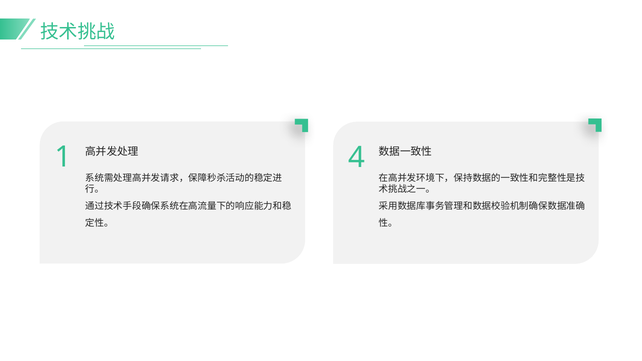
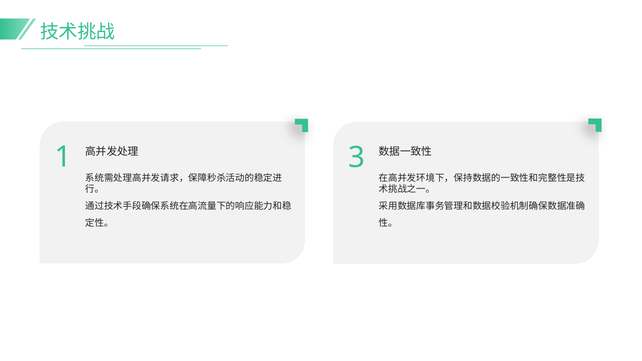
4: 4 -> 3 (357, 157)
